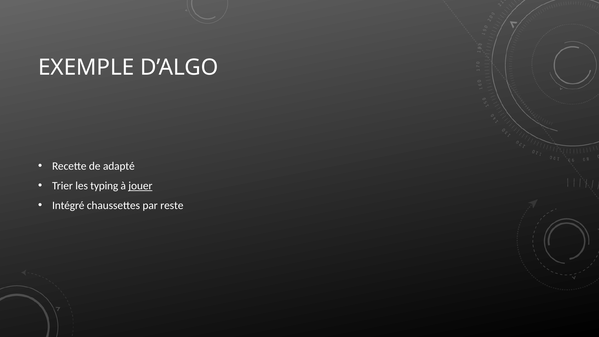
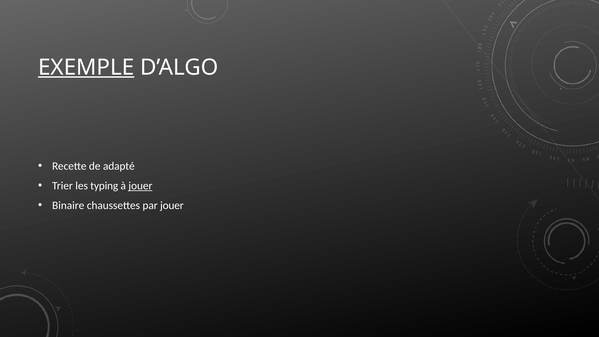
EXEMPLE underline: none -> present (86, 67)
Intégré: Intégré -> Binaire (68, 206)
par reste: reste -> jouer (172, 206)
